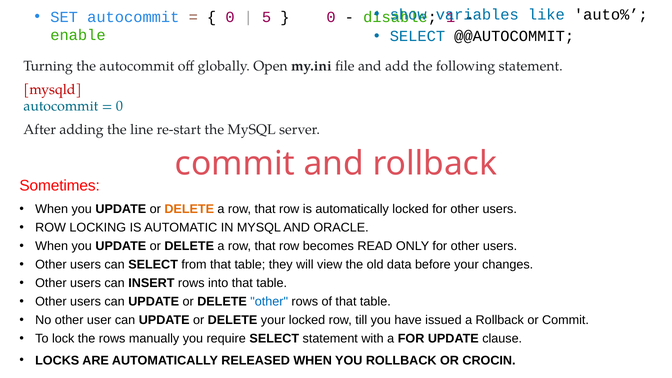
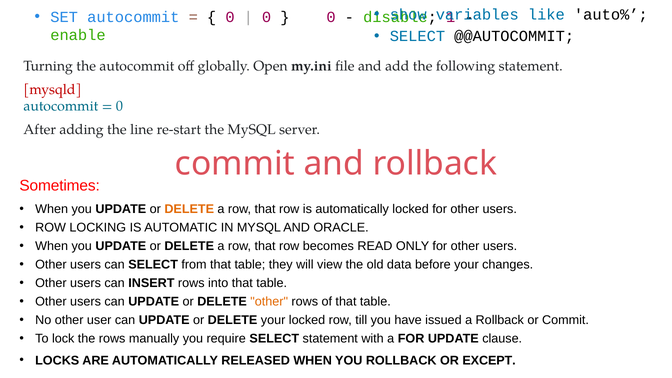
5: 5 -> 0 (267, 17)
other colour: blue -> orange (269, 302)
CROCIN: CROCIN -> EXCEPT (489, 360)
